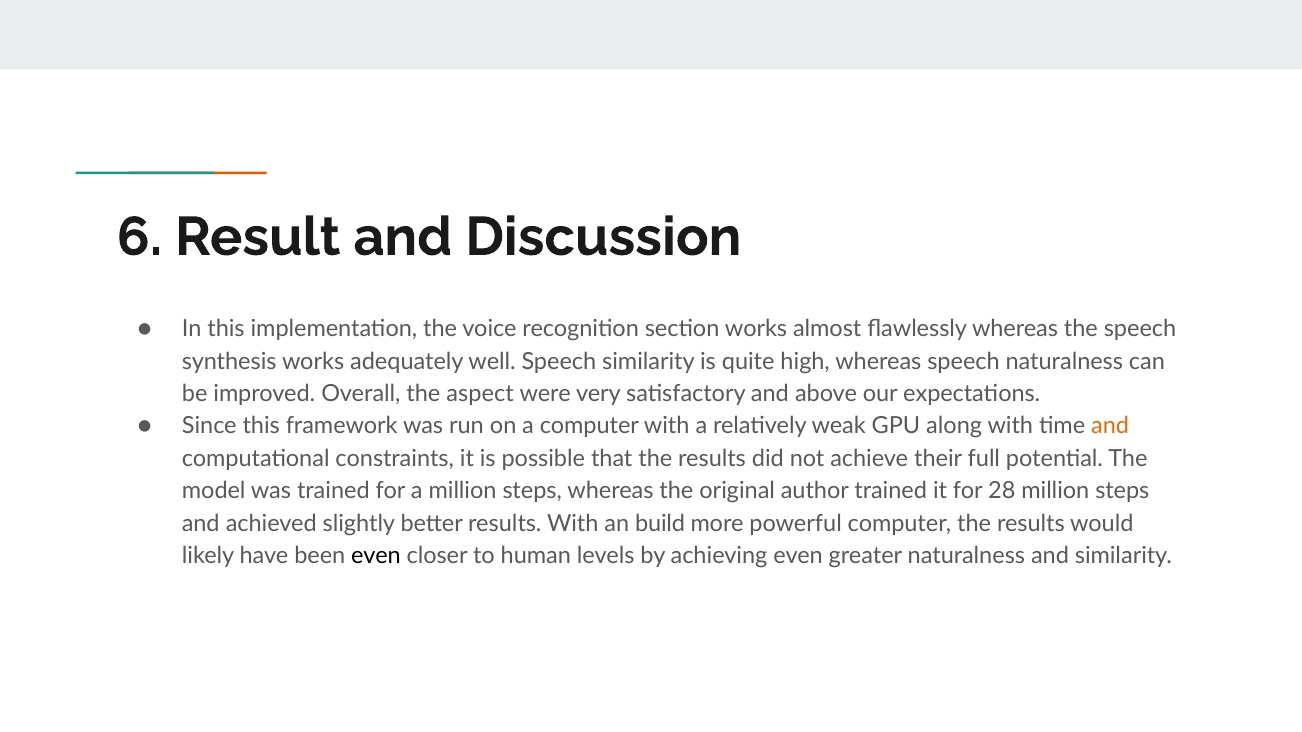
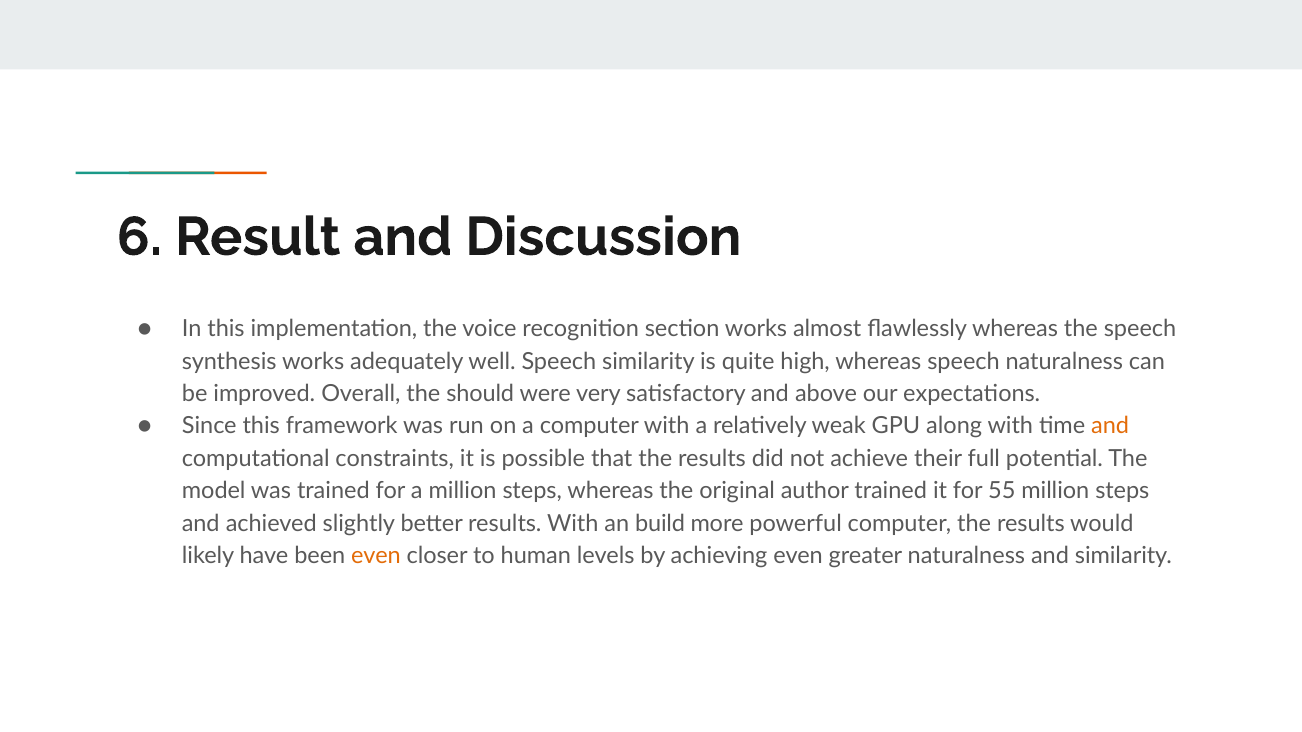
aspect: aspect -> should (480, 394)
28: 28 -> 55 (1002, 491)
even colour: black -> orange (376, 556)
